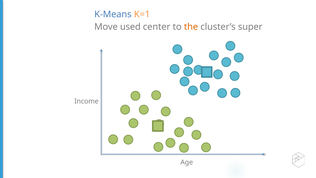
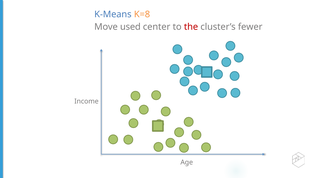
K=1: K=1 -> K=8 (142, 14)
the colour: orange -> red (191, 27)
super: super -> fewer (250, 27)
